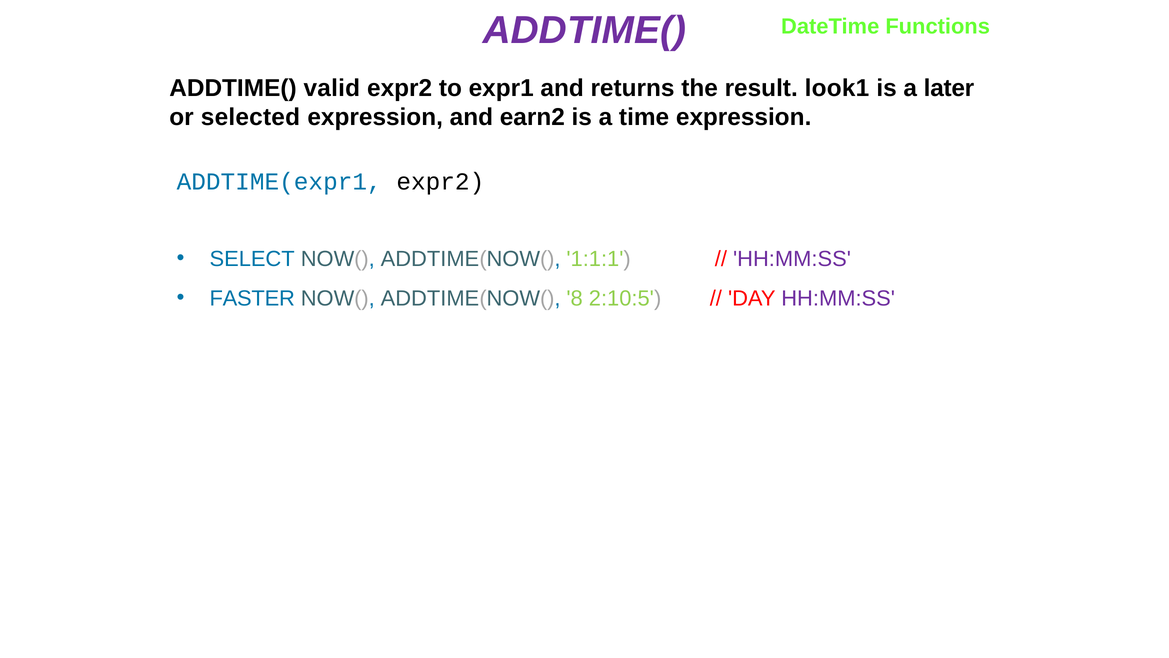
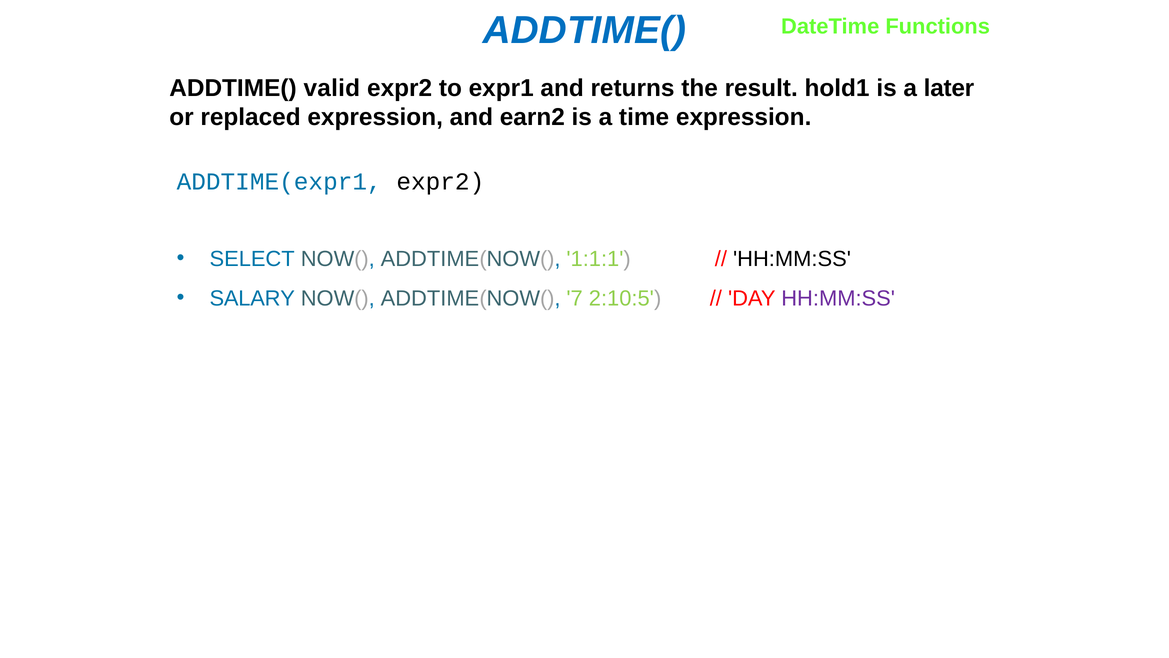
ADDTIME( colour: purple -> blue (584, 30)
look1: look1 -> hold1 (837, 88)
selected: selected -> replaced (251, 117)
HH:MM:SS colour: purple -> black (792, 259)
FASTER: FASTER -> SALARY (252, 298)
8: 8 -> 7 (575, 298)
